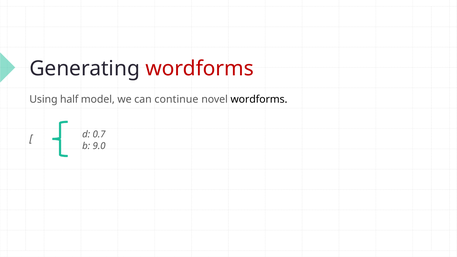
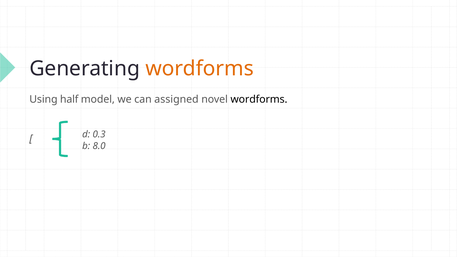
wordforms colour: red -> orange (200, 68)
continue: continue -> assigned (176, 100)
0.7: 0.7 -> 0.3 (99, 134)
9.0: 9.0 -> 8.0 (99, 146)
